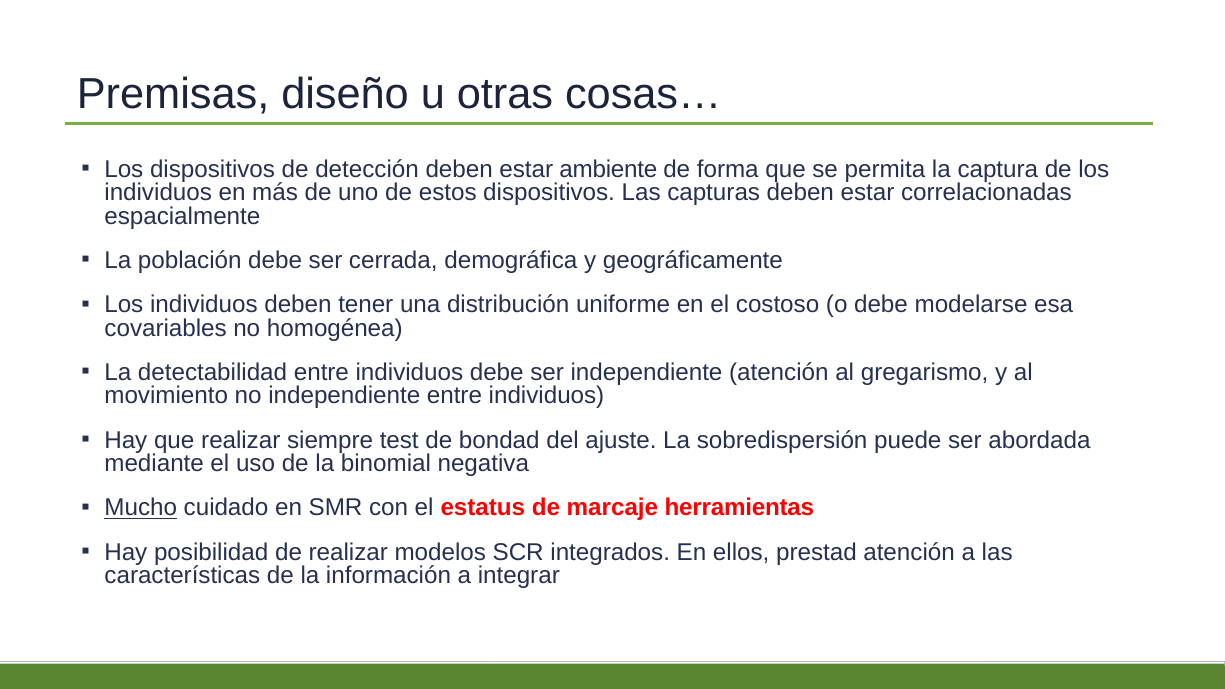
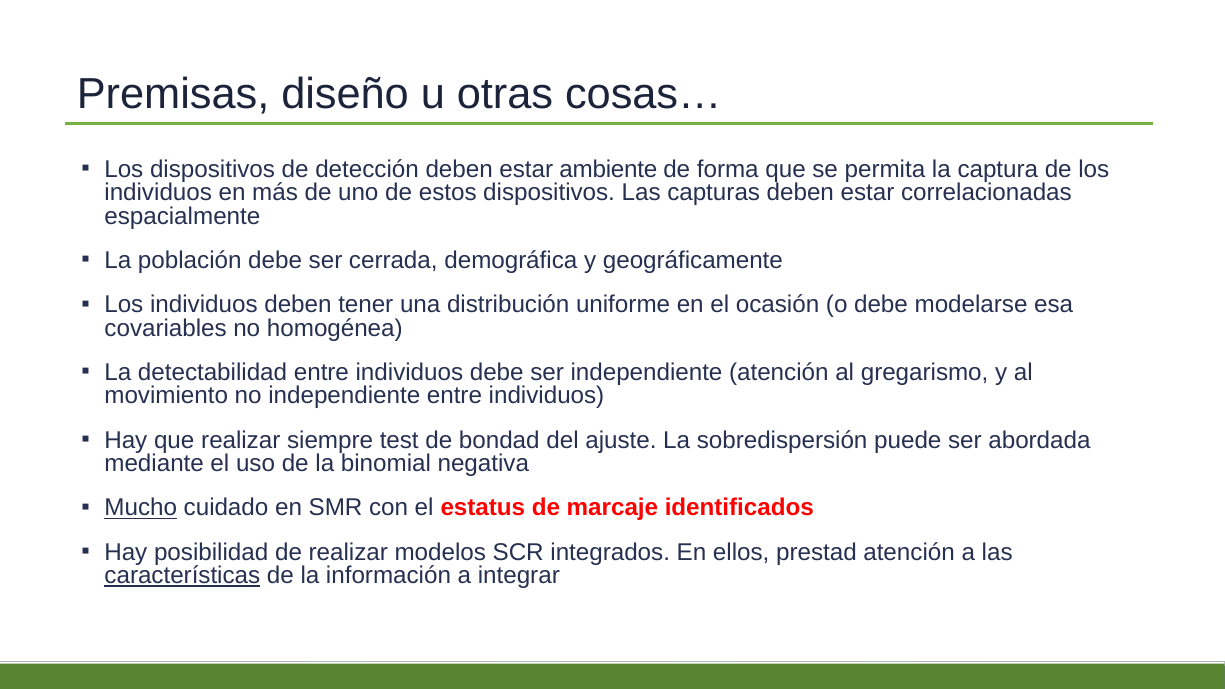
costoso: costoso -> ocasión (778, 305)
herramientas: herramientas -> identificados (739, 508)
características underline: none -> present (182, 576)
